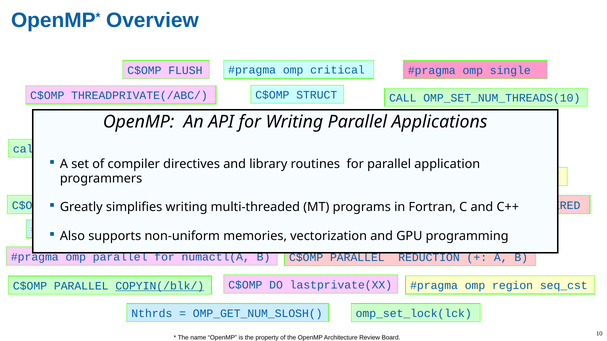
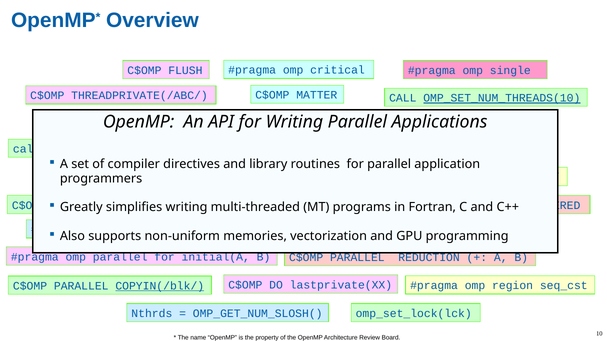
STRUCT: STRUCT -> MATTER (317, 95)
OMP_SET_NUM_THREADS(10 underline: none -> present (502, 98)
numactl(A: numactl(A -> initial(A (216, 257)
